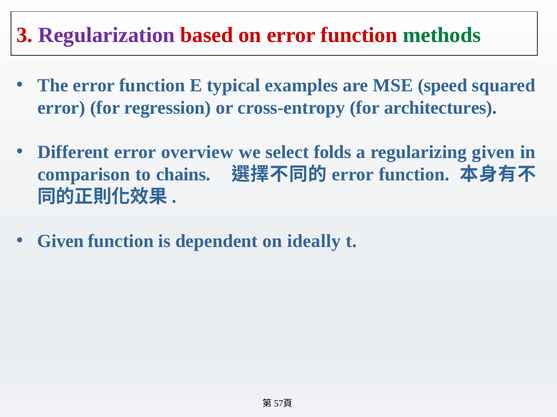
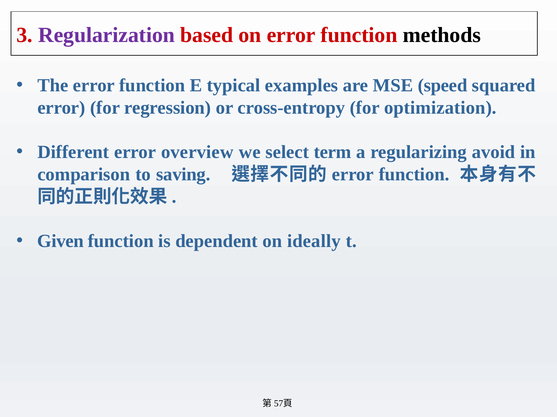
methods colour: green -> black (442, 35)
architectures: architectures -> optimization (440, 108)
folds: folds -> term (333, 152)
regularizing given: given -> avoid (494, 152)
chains: chains -> saving (183, 175)
